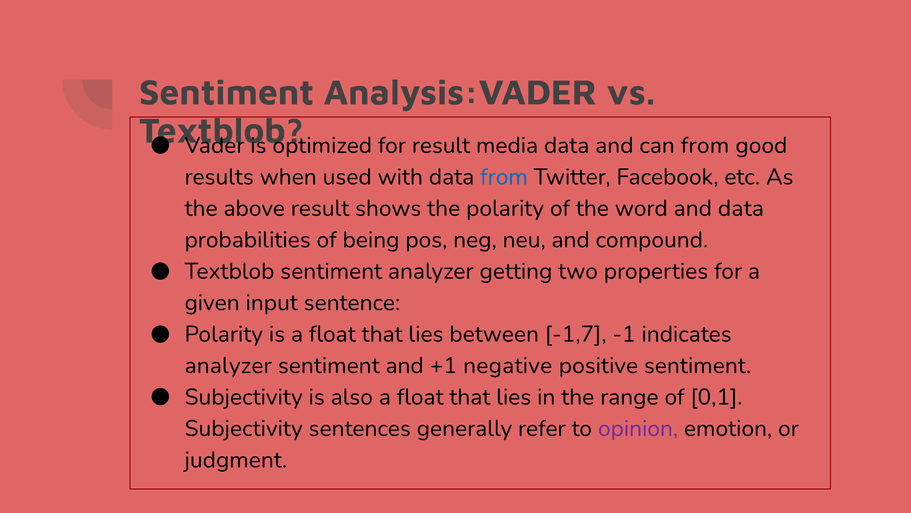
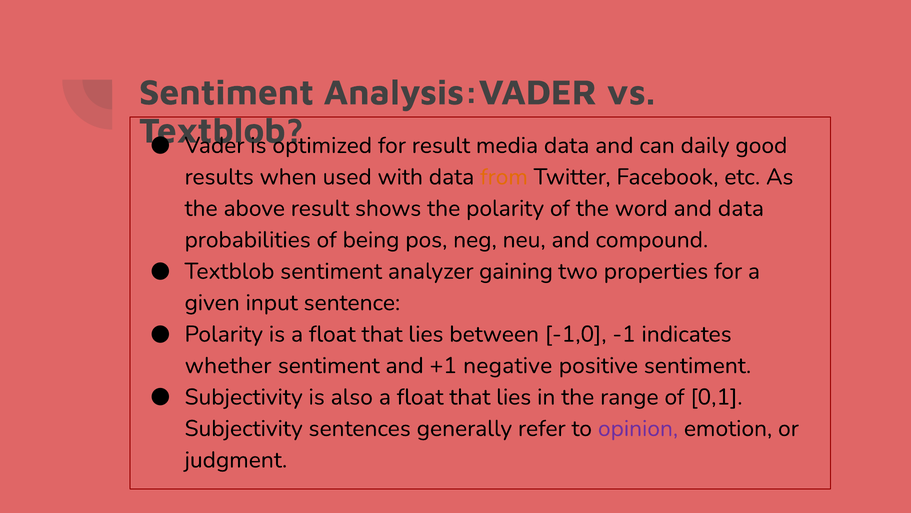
can from: from -> daily (705, 145)
from colour: blue -> orange (504, 177)
getting: getting -> gaining (516, 271)
-1,7: -1,7 -> -1,0 (576, 334)
analyzer: analyzer -> whether (228, 365)
